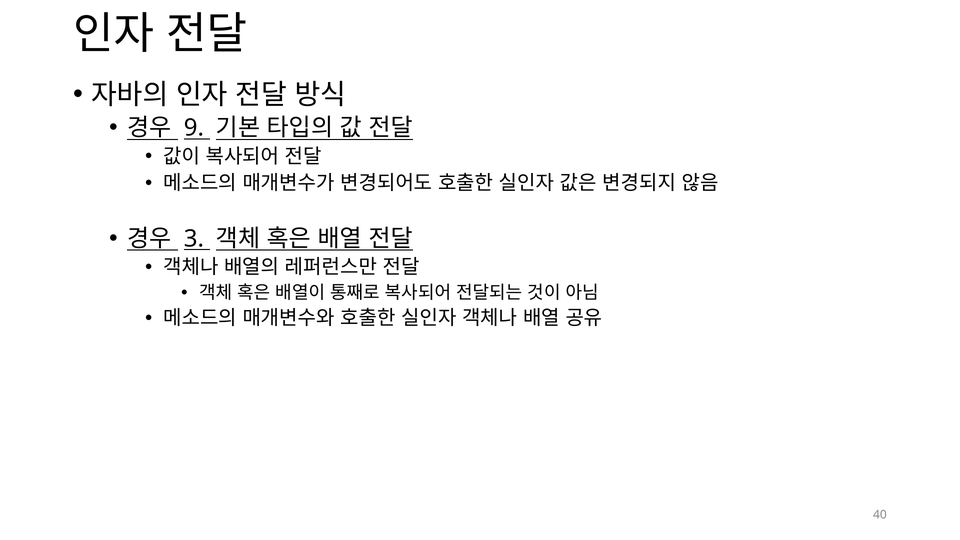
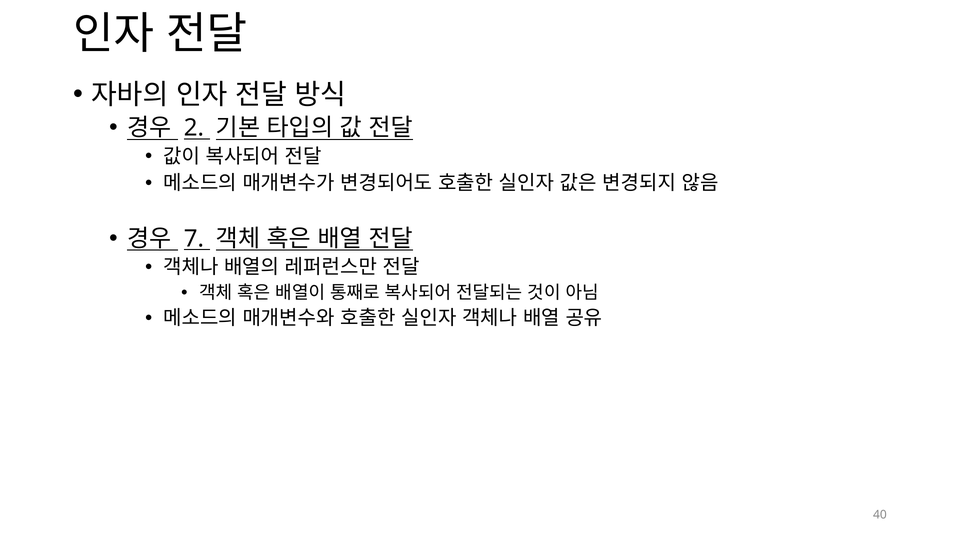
9: 9 -> 2 (194, 128)
3: 3 -> 7 (194, 239)
